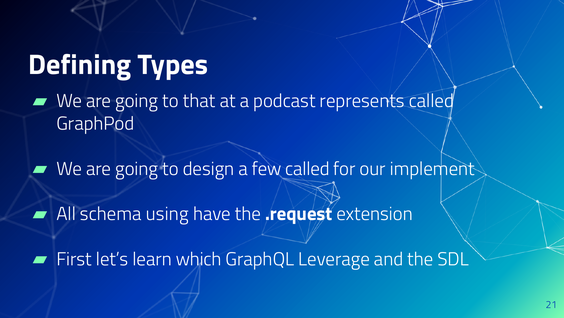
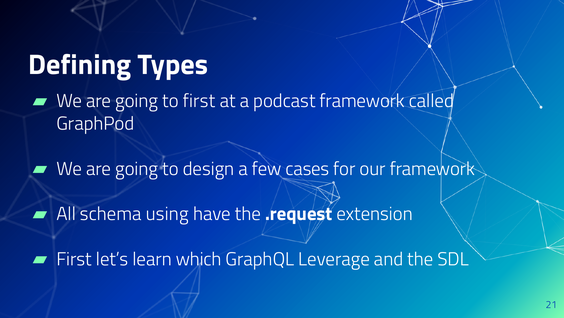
to that: that -> first (199, 101)
podcast represents: represents -> framework (362, 101)
few called: called -> cases (307, 168)
our implement: implement -> framework (432, 168)
